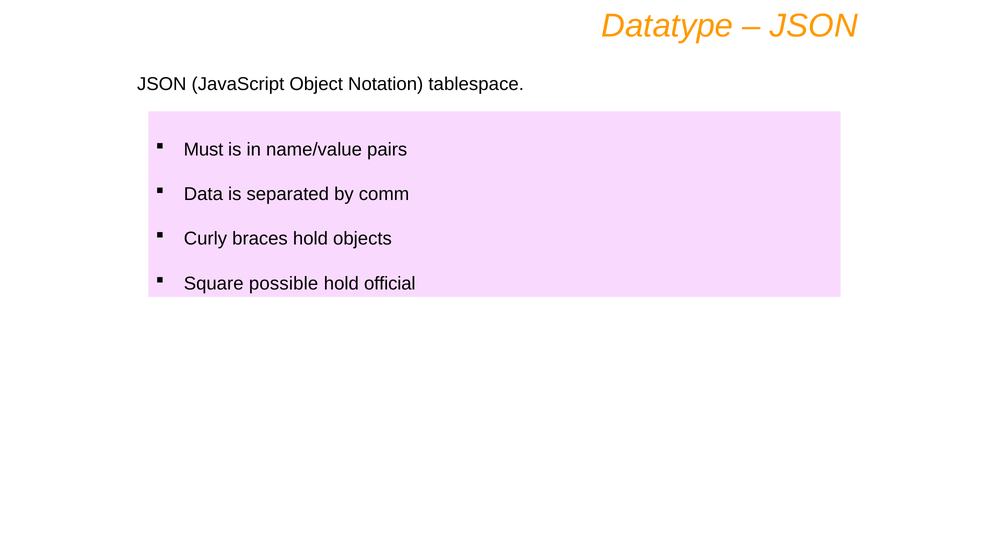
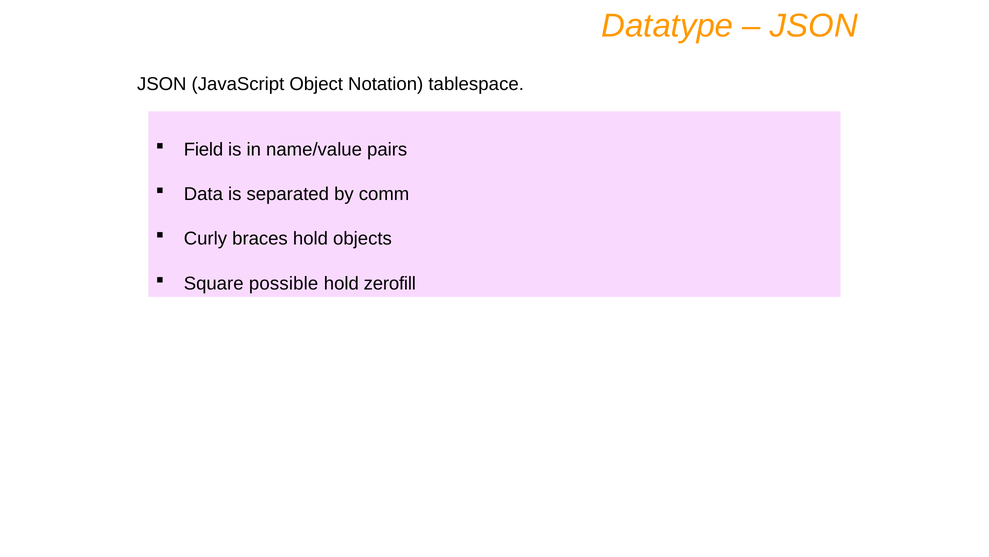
Must: Must -> Field (203, 150)
official: official -> zerofill (390, 283)
